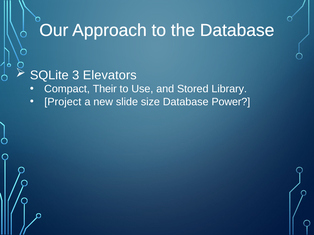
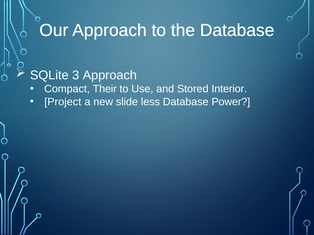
3 Elevators: Elevators -> Approach (110, 75)
Library: Library -> Interior (229, 89)
size: size -> less (150, 102)
